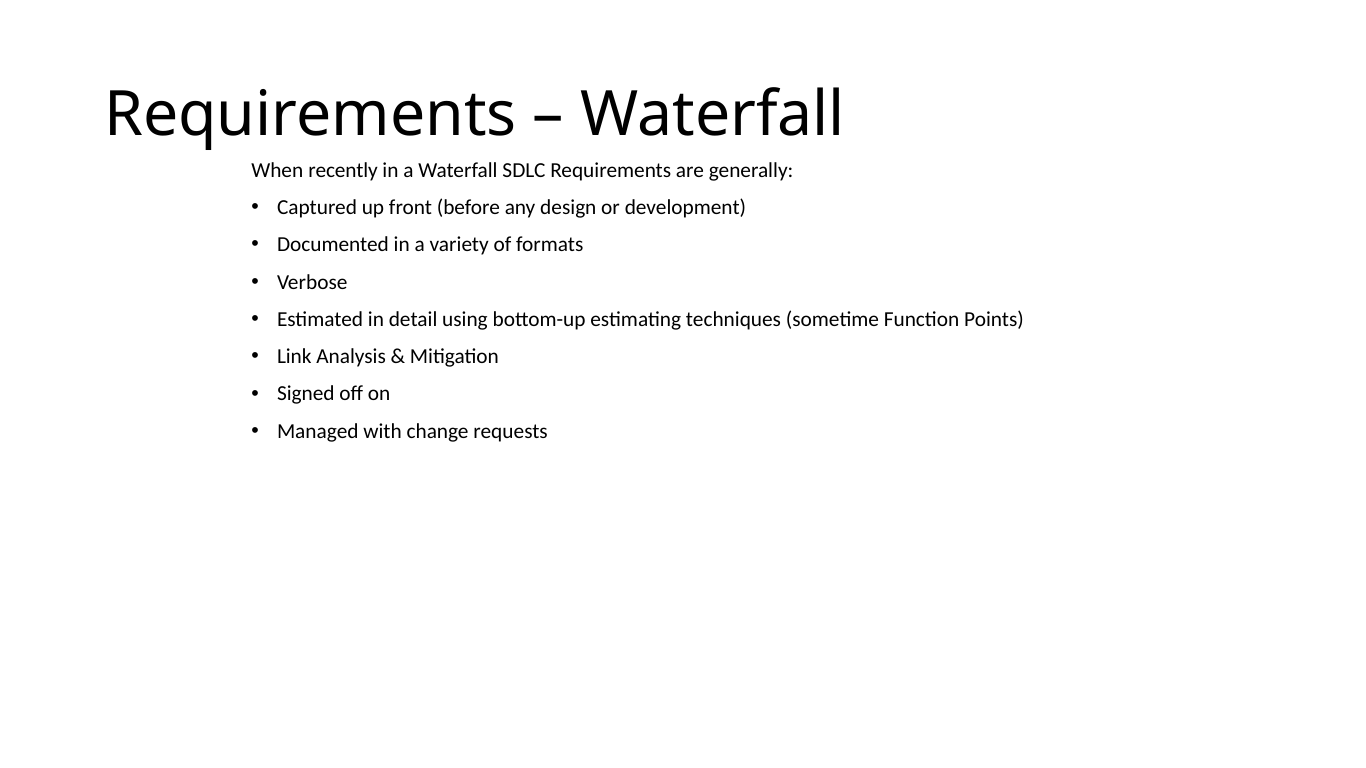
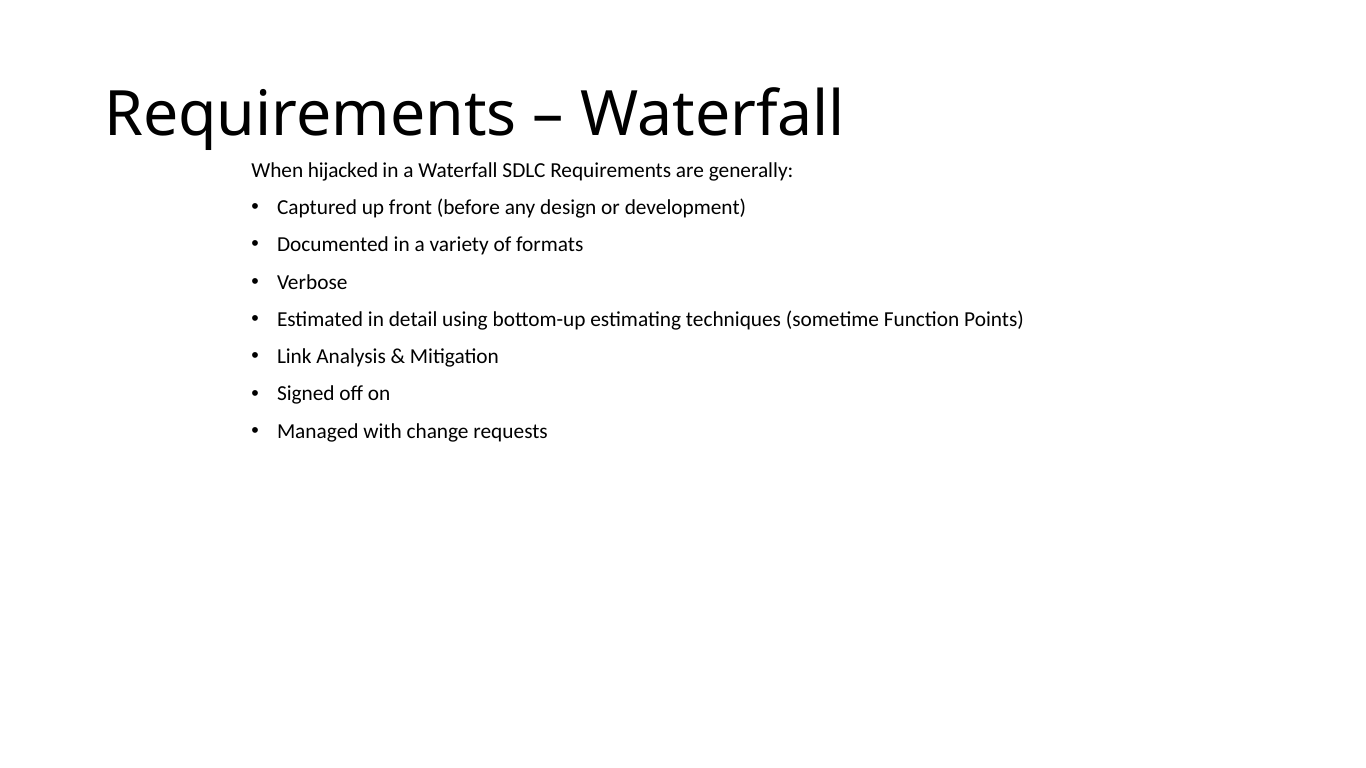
recently: recently -> hijacked (343, 170)
